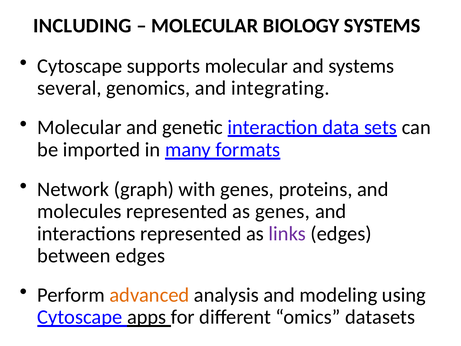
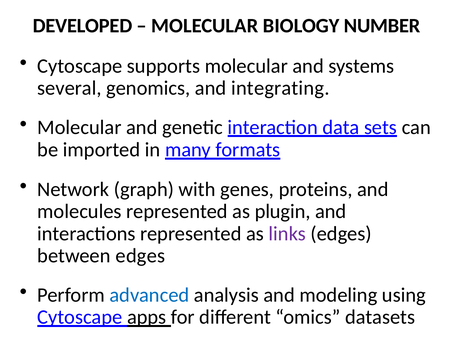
INCLUDING: INCLUDING -> DEVELOPED (83, 26)
BIOLOGY SYSTEMS: SYSTEMS -> NUMBER (382, 26)
as genes: genes -> plugin (283, 211)
advanced colour: orange -> blue (149, 295)
